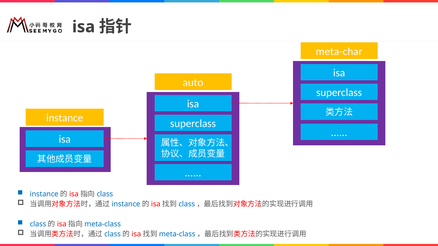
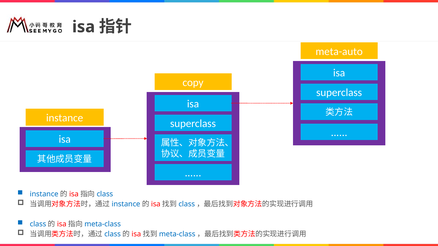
meta-char: meta-char -> meta-auto (339, 52)
auto: auto -> copy (193, 83)
